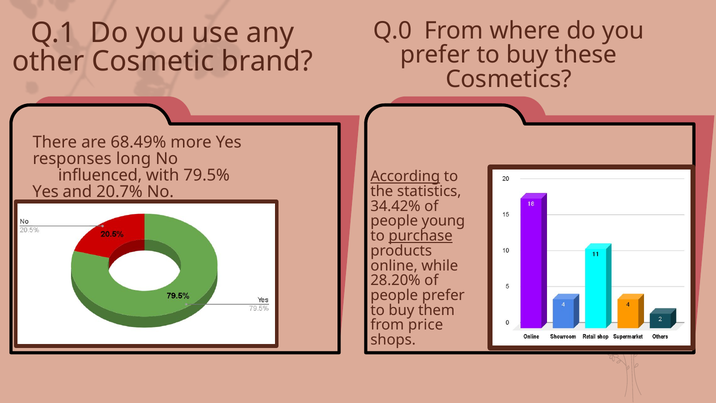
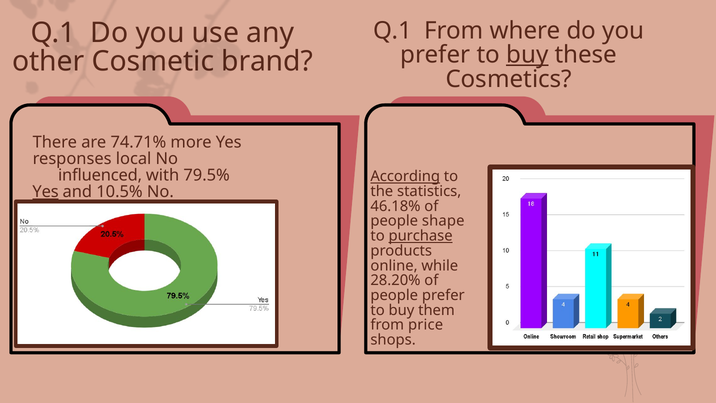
Q.0: Q.0 -> Q.1 (393, 31)
buy underline: none -> present (527, 55)
68.49%: 68.49% -> 74.71% (138, 142)
long: long -> local (134, 159)
Yes underline: none -> present (46, 192)
20.7%: 20.7% -> 10.5% (119, 192)
34.42%: 34.42% -> 46.18% (395, 206)
young: young -> shape (443, 221)
